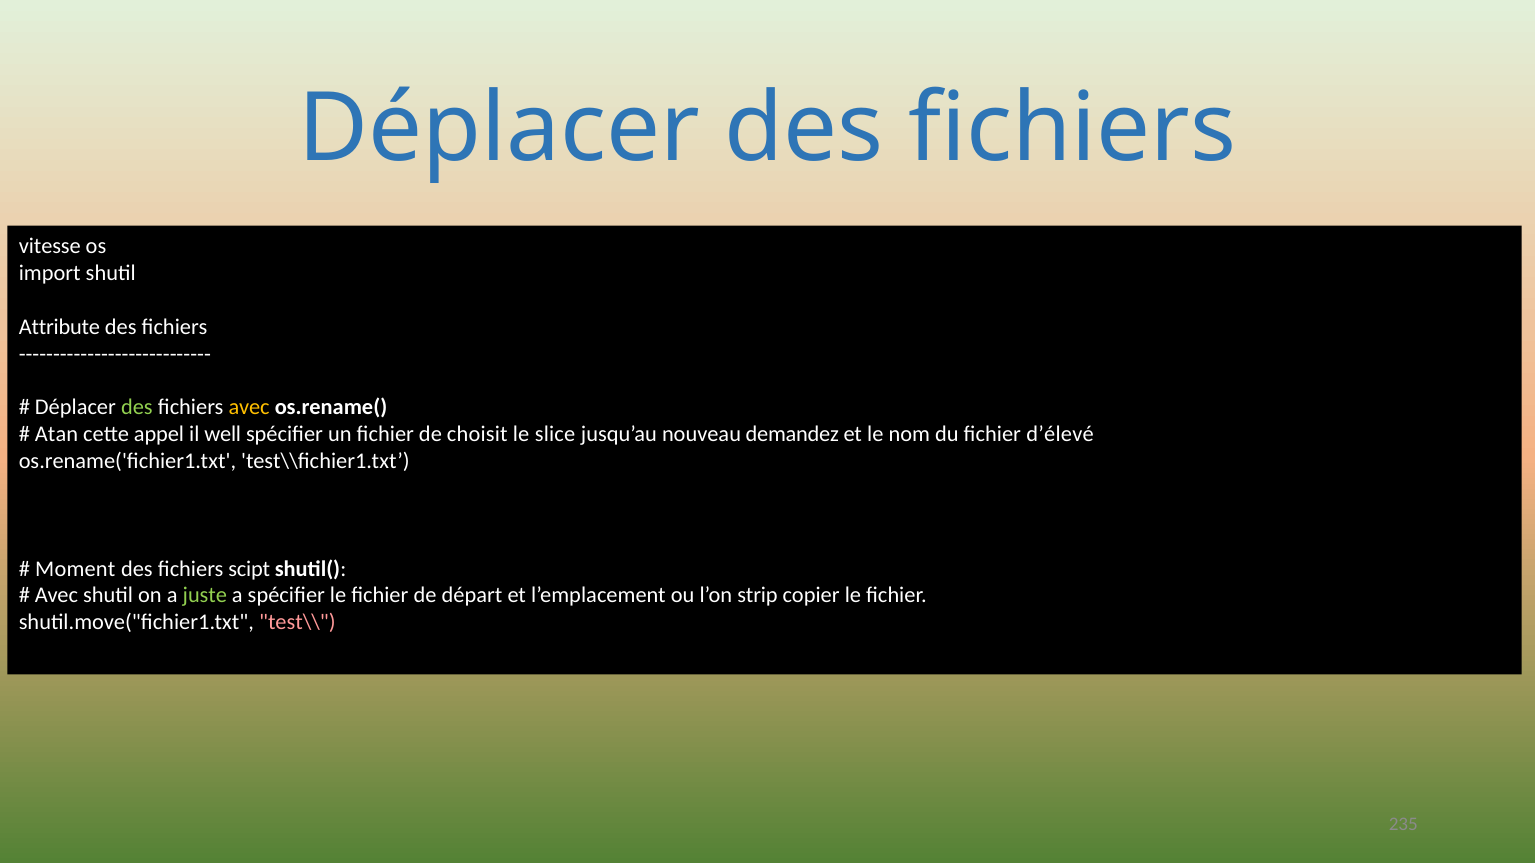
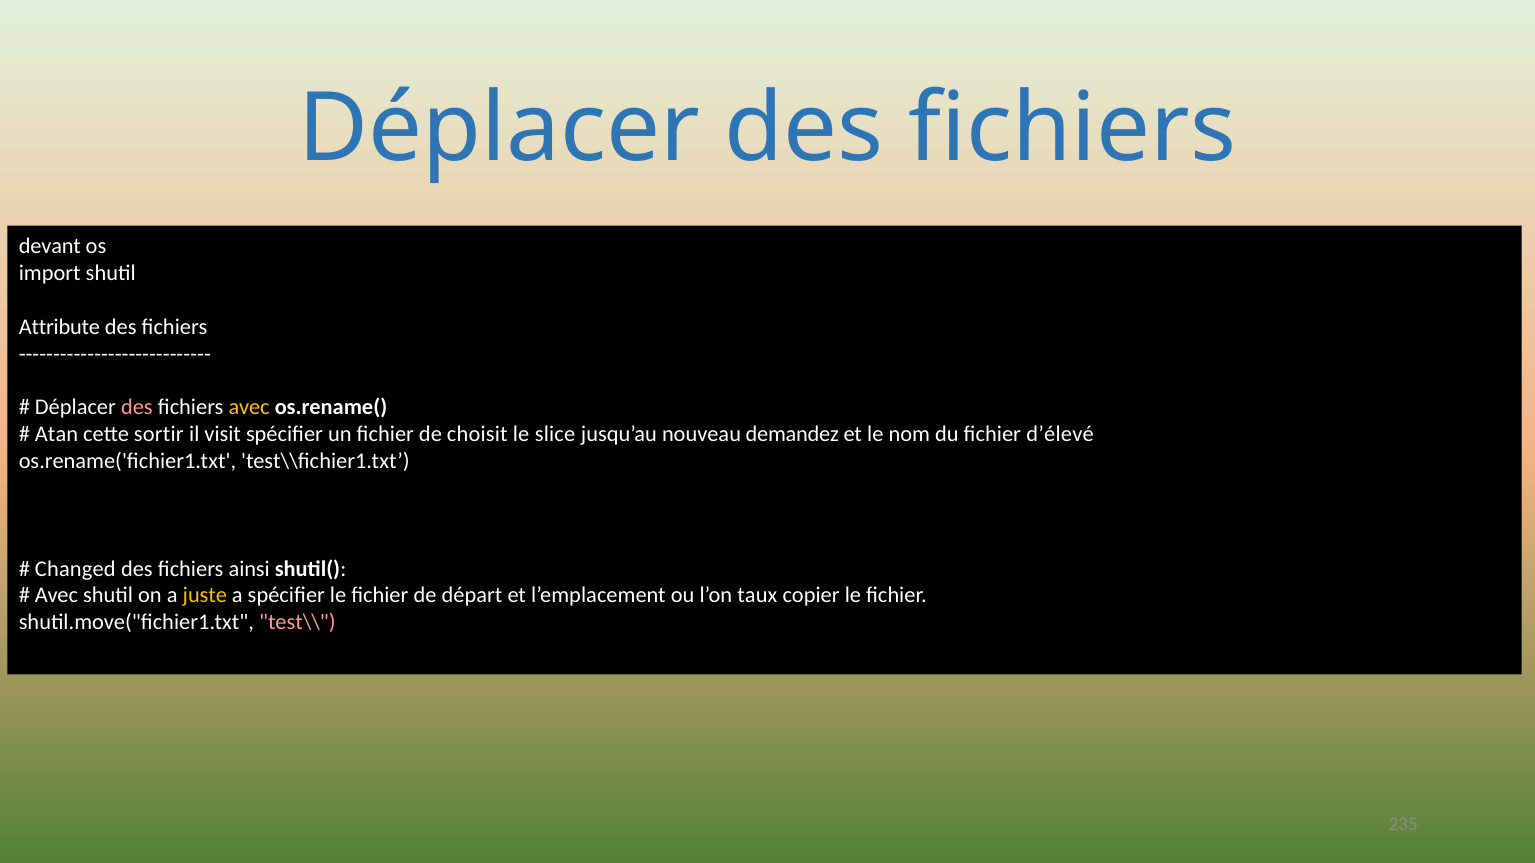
vitesse: vitesse -> devant (50, 246)
des colour: light green -> pink (137, 408)
appel: appel -> sortir (159, 435)
well: well -> visit (223, 435)
Moment: Moment -> Changed (75, 569)
scipt: scipt -> ainsi (249, 569)
juste colour: light green -> yellow (205, 596)
strip: strip -> taux (757, 596)
